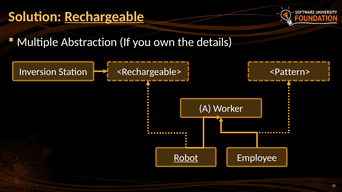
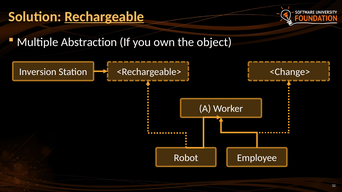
details: details -> object (214, 42)
<Pattern>: <Pattern> -> <Change> (290, 72)
Robot underline: present -> none (186, 158)
